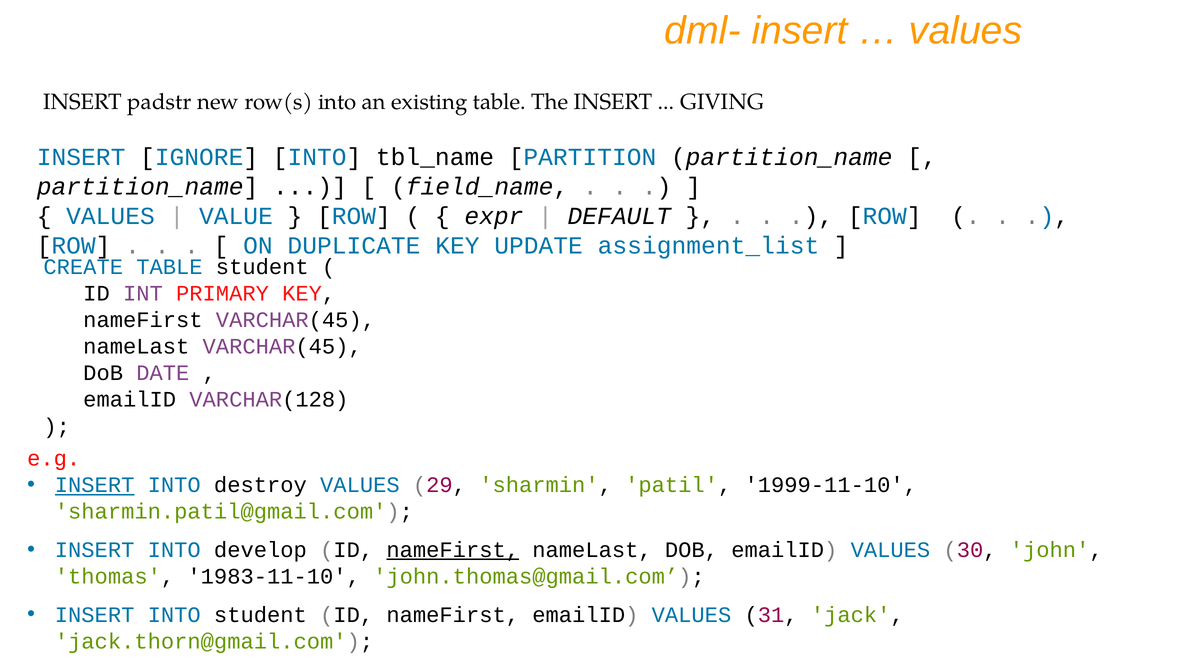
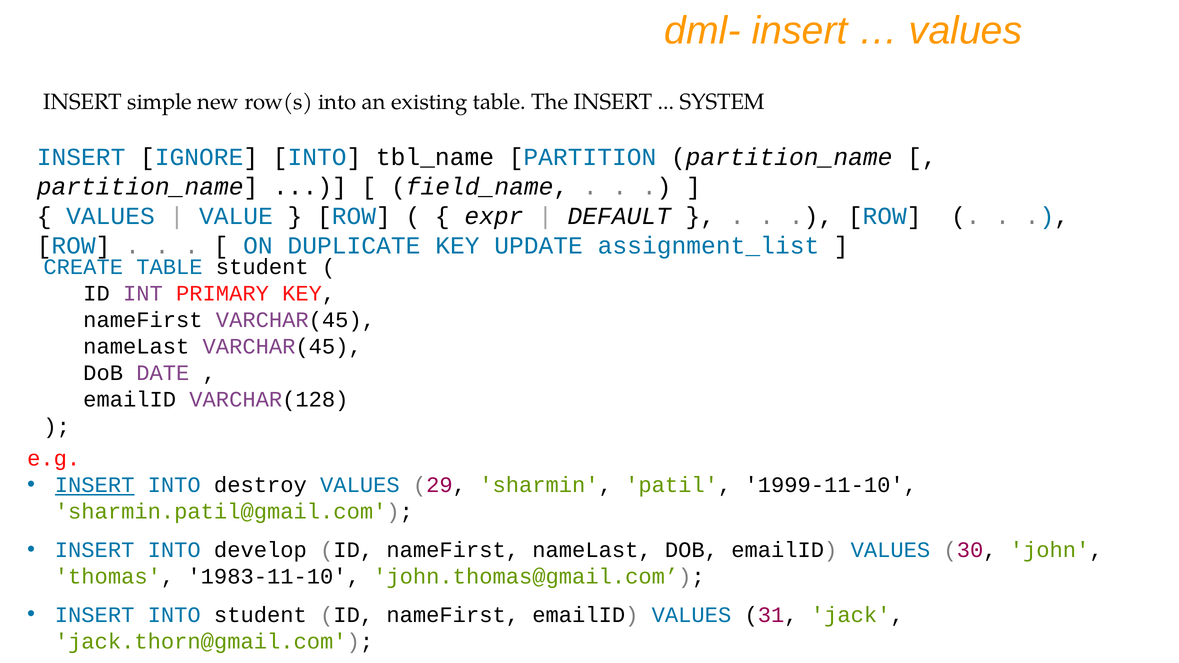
padstr: padstr -> simple (160, 102)
GIVING: GIVING -> SYSTEM (722, 102)
nameFirst underline: present -> none (453, 550)
